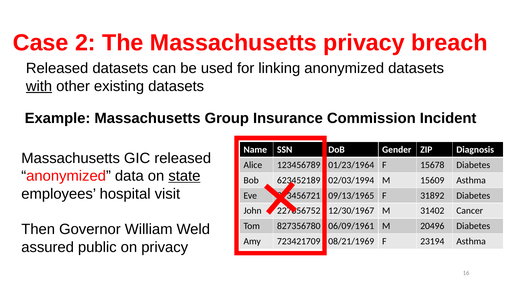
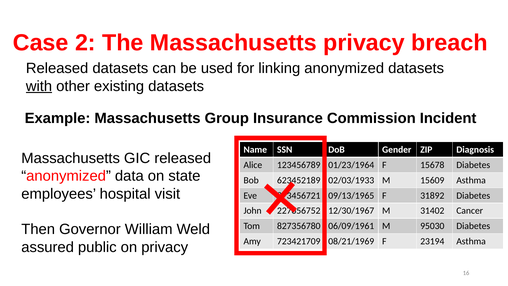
state underline: present -> none (184, 176)
02/03/1994: 02/03/1994 -> 02/03/1933 (351, 180)
20496: 20496 -> 95030 (432, 226)
